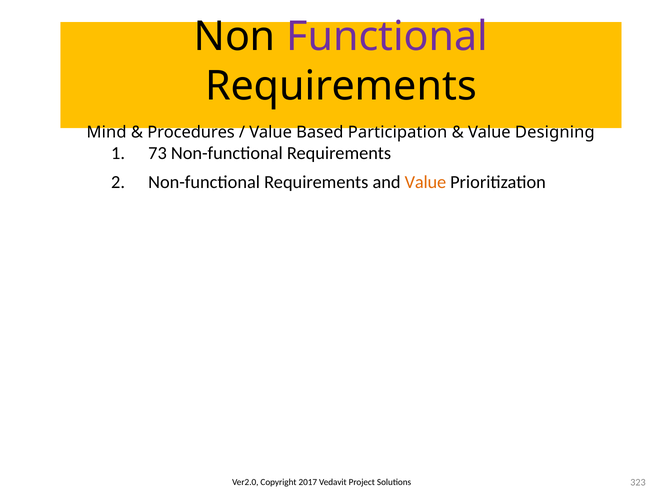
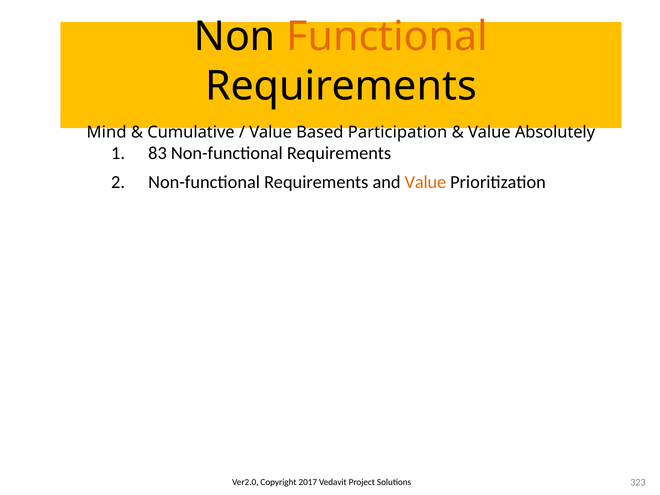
Functional colour: purple -> orange (387, 37)
Procedures: Procedures -> Cumulative (191, 132)
Designing: Designing -> Absolutely (555, 132)
73: 73 -> 83 (158, 153)
